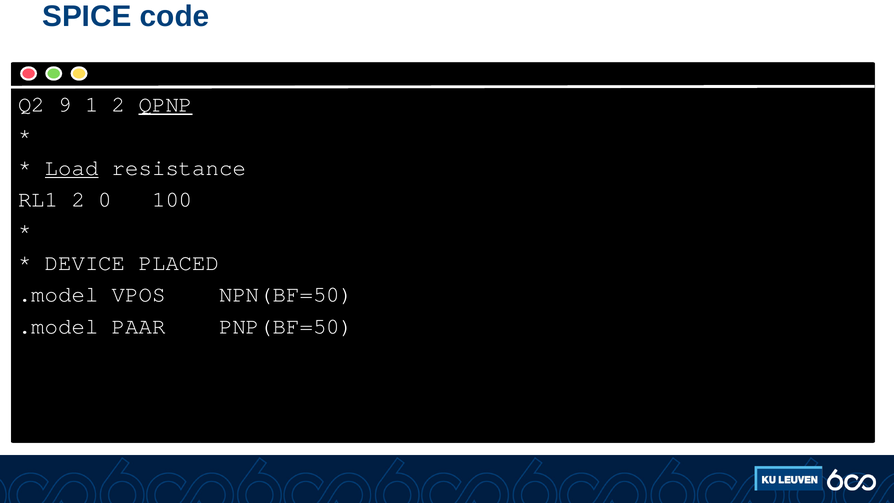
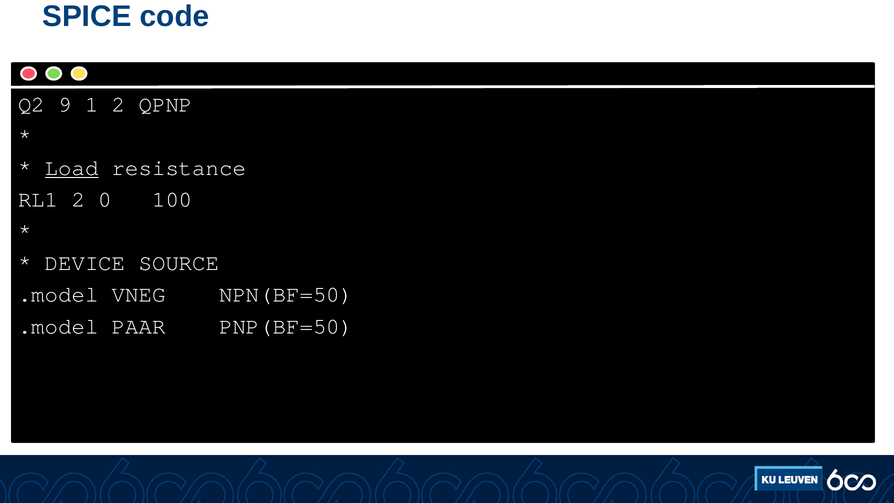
QPNP underline: present -> none (166, 104)
PLACED: PLACED -> SOURCE (179, 263)
VPOS: VPOS -> VNEG (139, 295)
